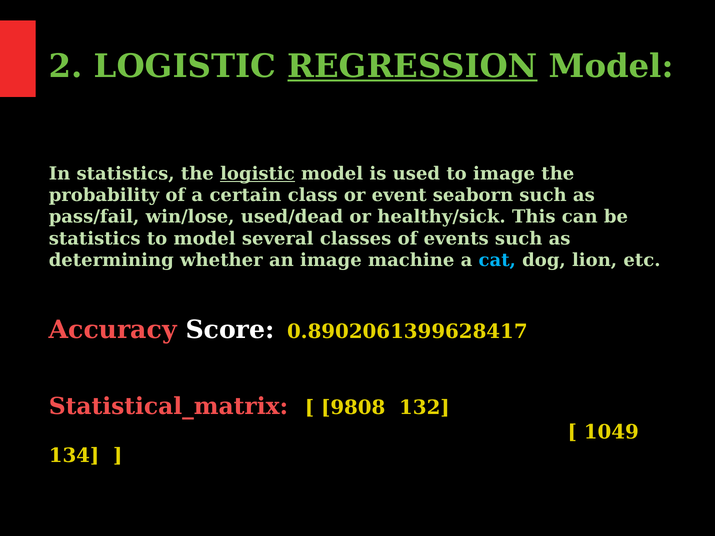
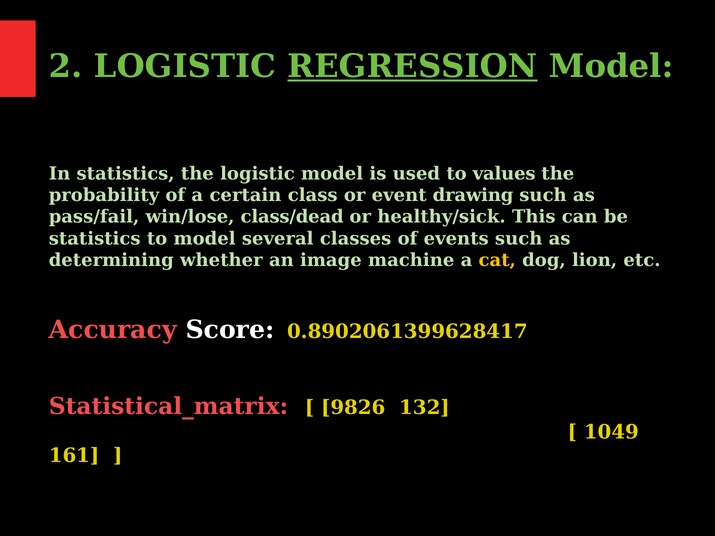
logistic underline: present -> none (257, 174)
to image: image -> values (504, 174)
seaborn: seaborn -> drawing (473, 195)
used/dead: used/dead -> class/dead (292, 217)
cat colour: light blue -> yellow (497, 260)
9808: 9808 -> 9826 (353, 408)
134: 134 -> 161 (74, 456)
